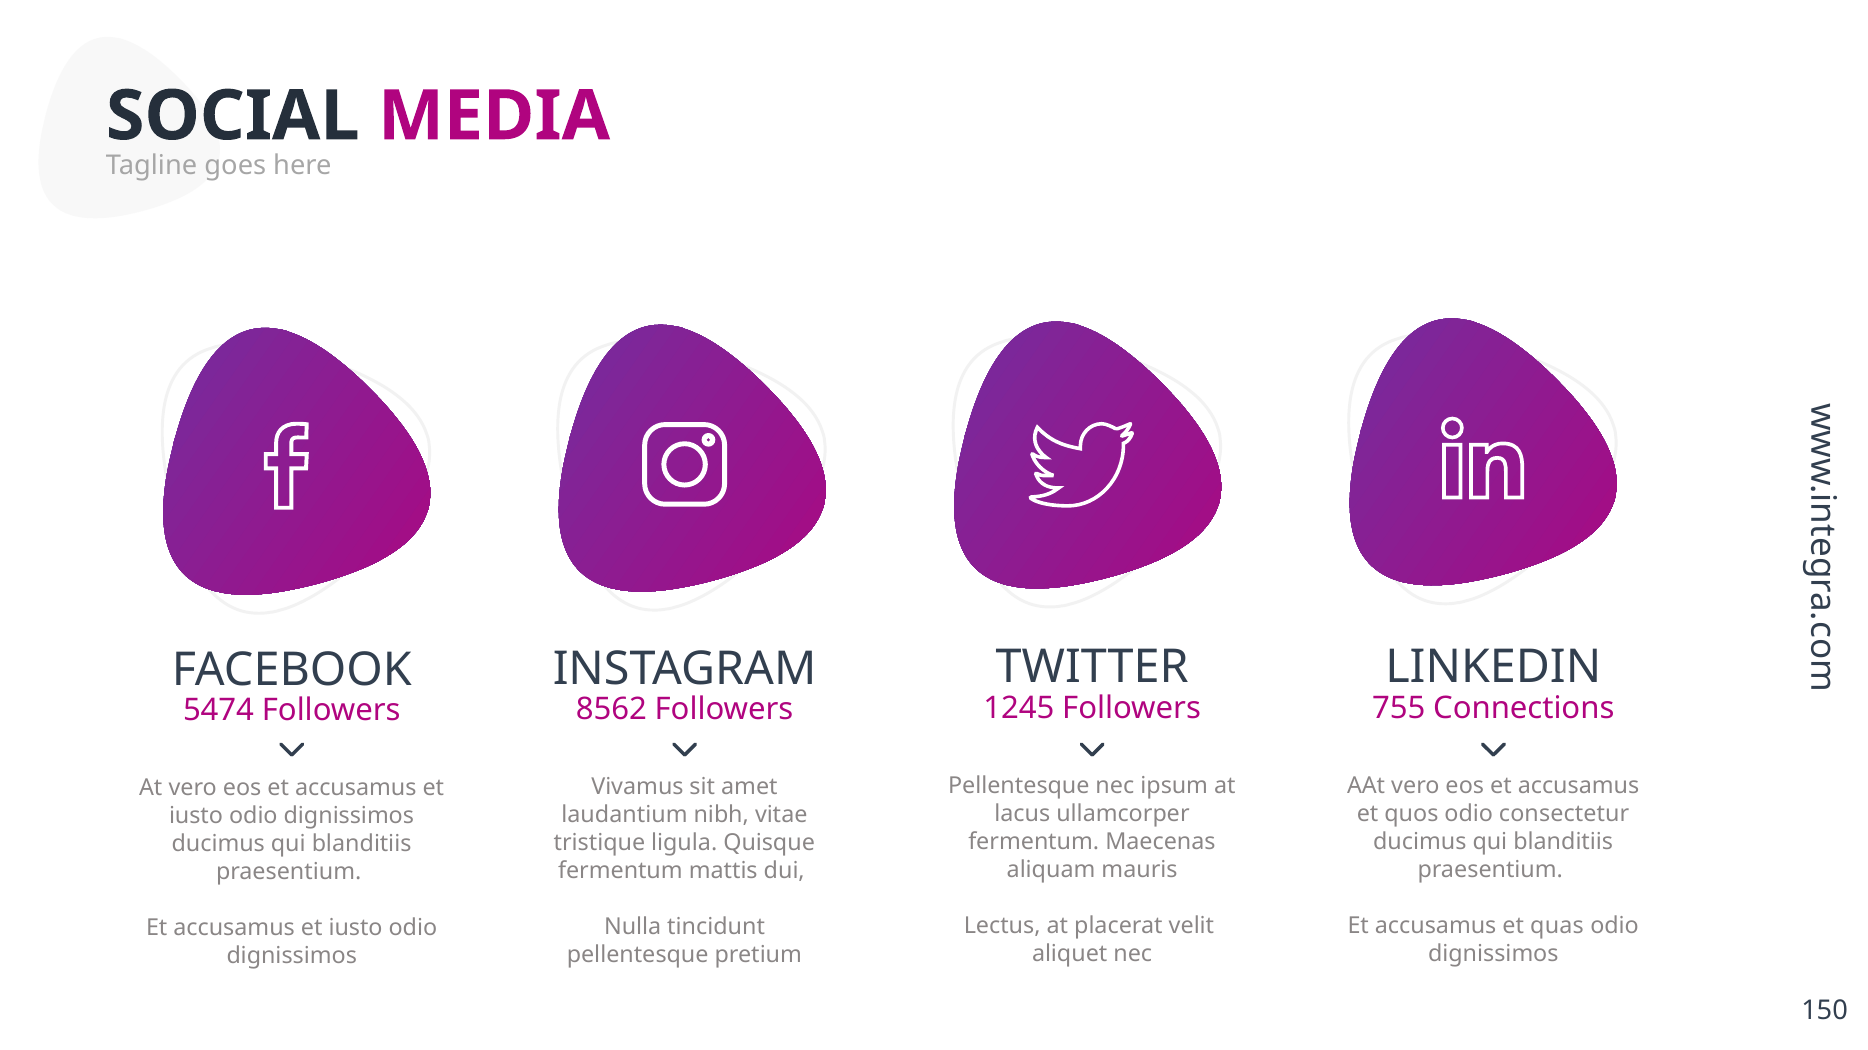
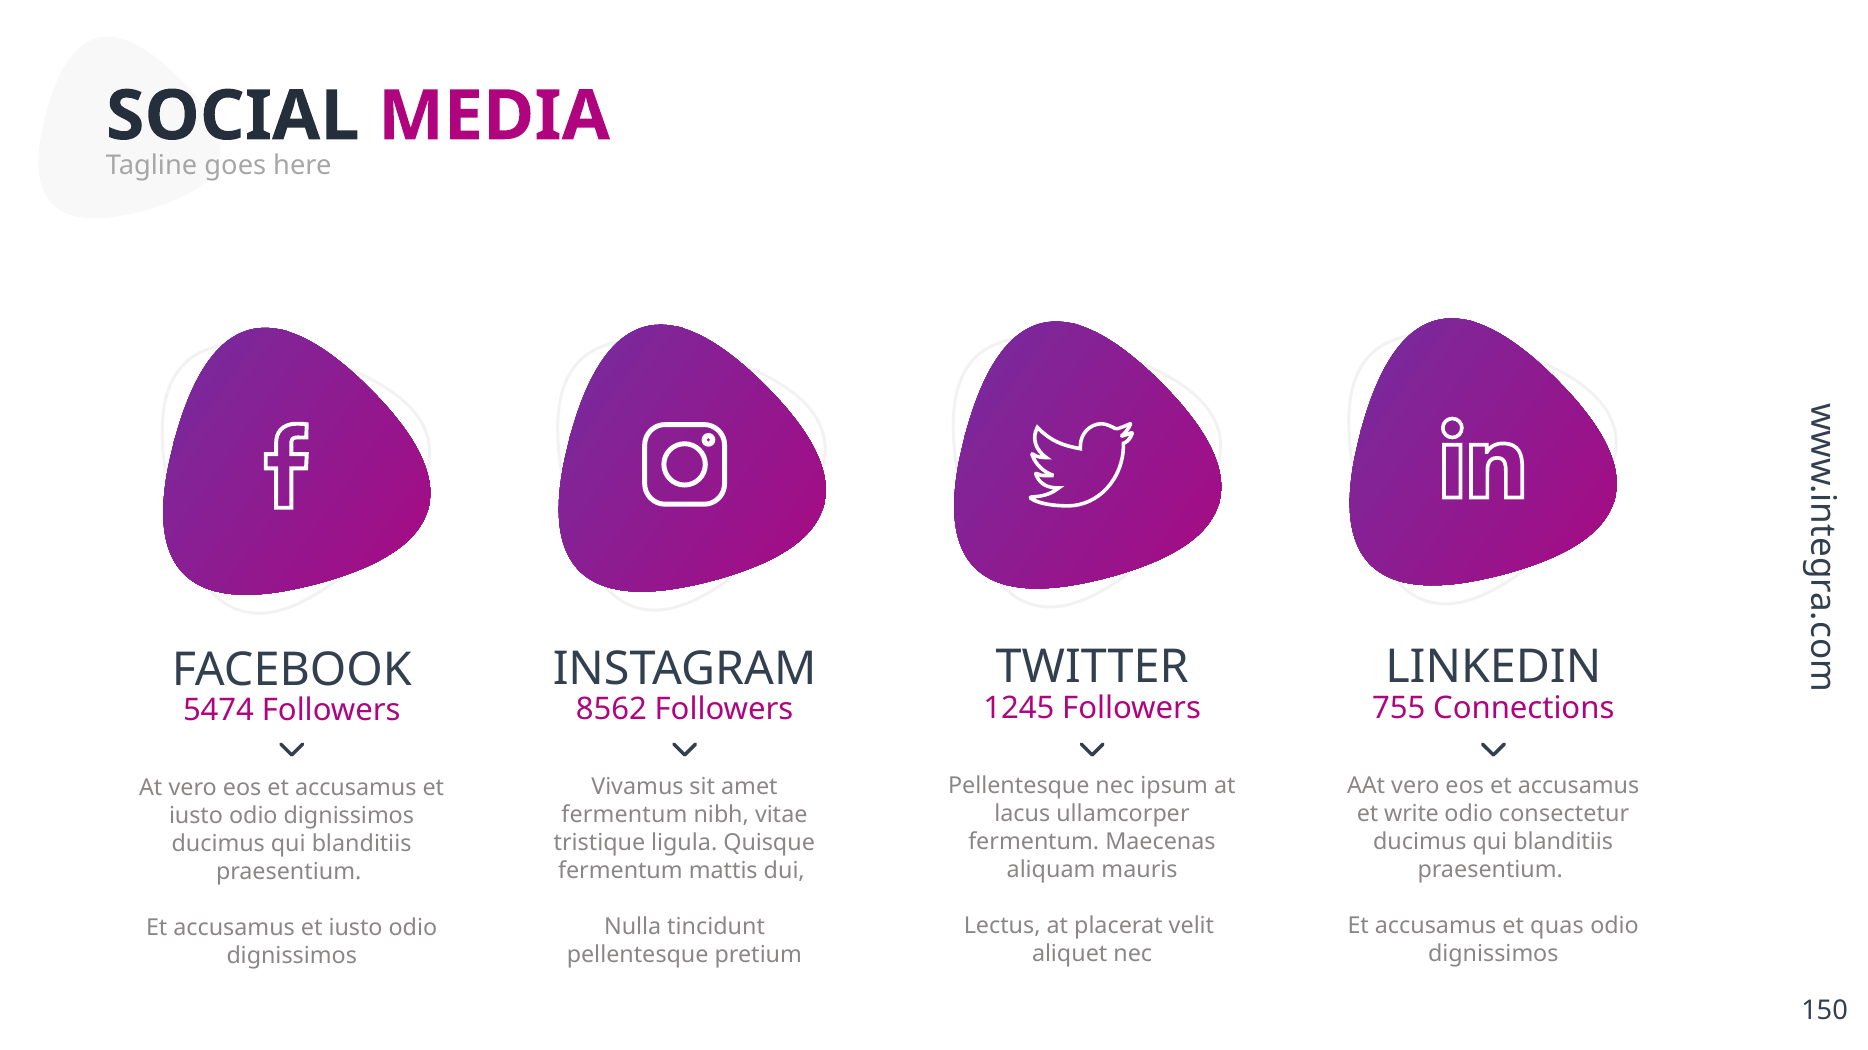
quos: quos -> write (1412, 814)
laudantium: laudantium -> fermentum (624, 815)
